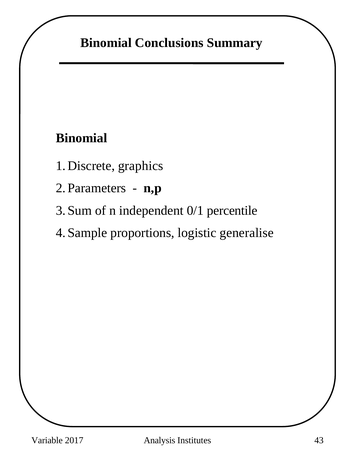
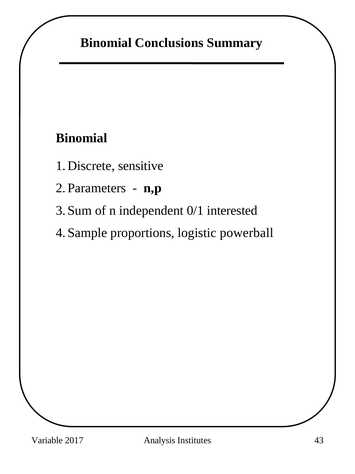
graphics: graphics -> sensitive (141, 165)
percentile: percentile -> interested (232, 210)
generalise: generalise -> powerball (247, 233)
